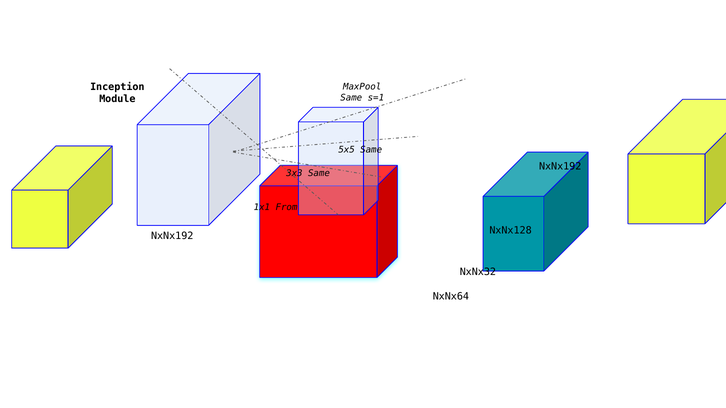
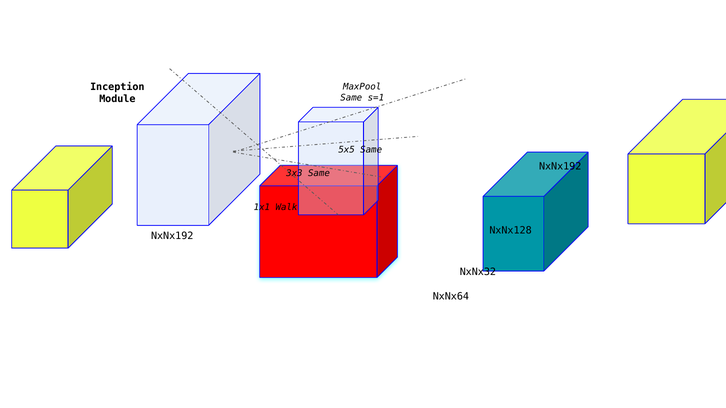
From: From -> Walk (286, 207)
